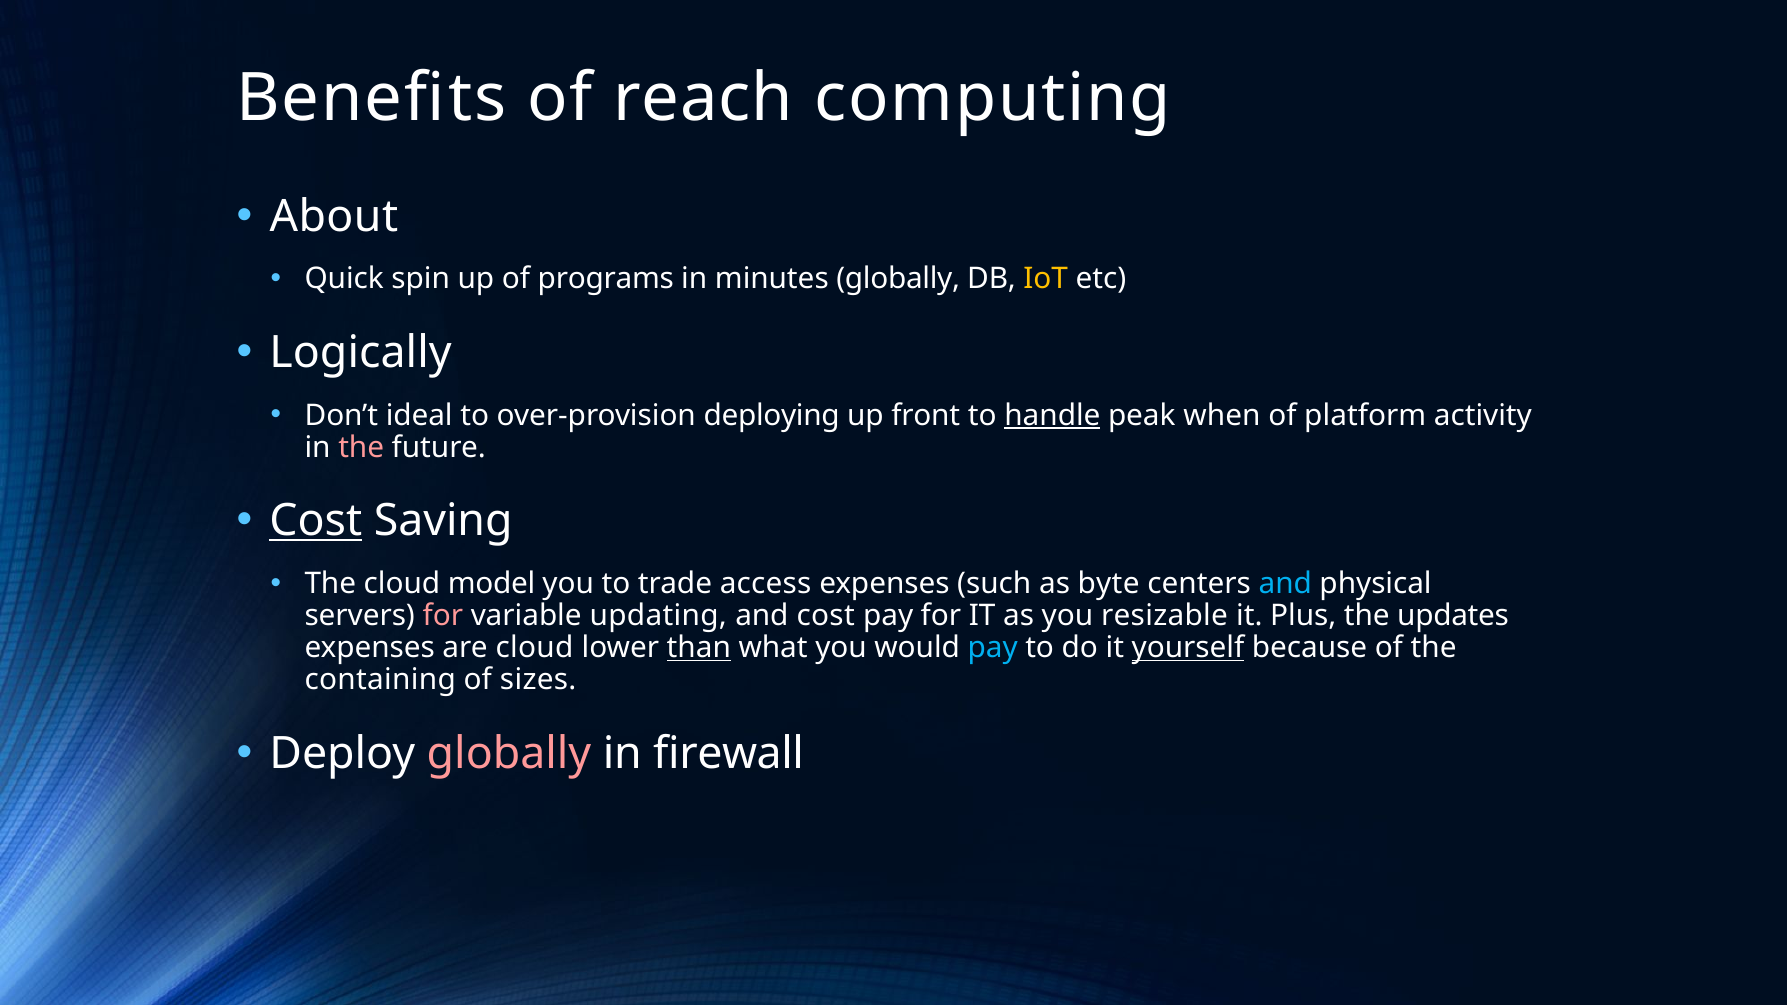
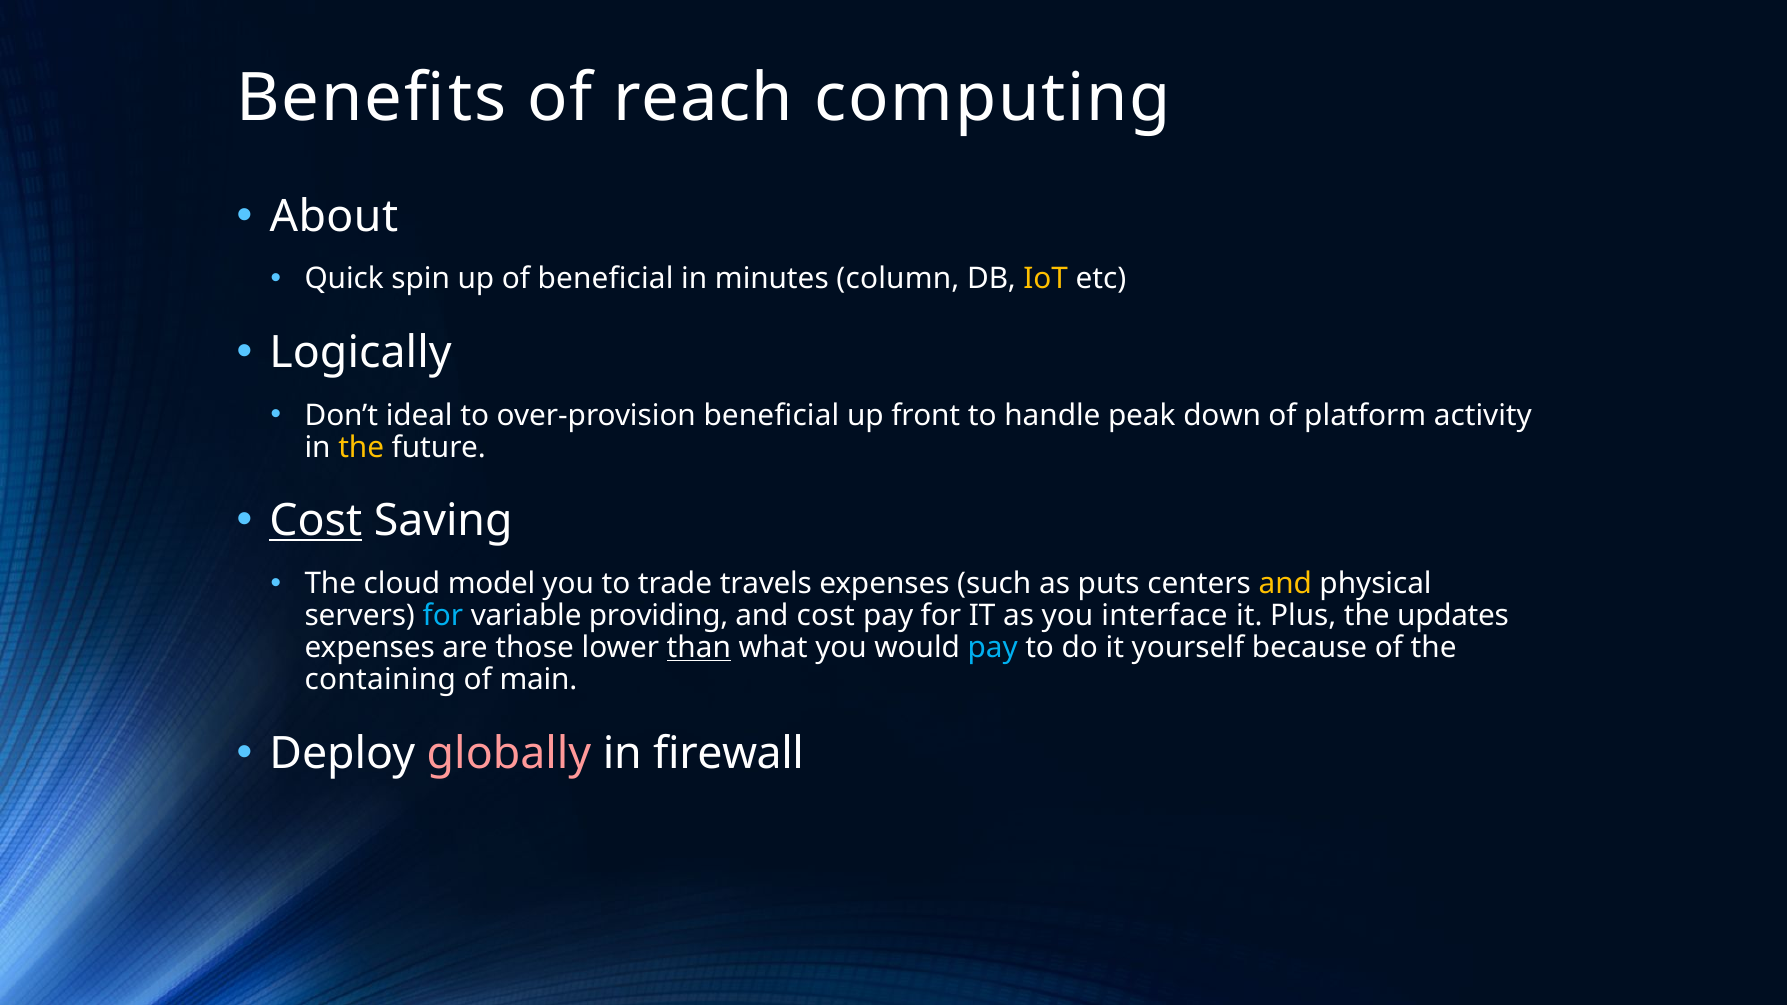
of programs: programs -> beneficial (606, 279)
minutes globally: globally -> column (898, 279)
over-provision deploying: deploying -> beneficial (771, 415)
handle underline: present -> none (1052, 415)
when: when -> down (1222, 415)
the colour: pink -> yellow (361, 448)
access: access -> travels (766, 584)
byte: byte -> puts (1109, 584)
and colour: light blue -> yellow (1285, 584)
for colour: pink -> light blue (443, 616)
updating: updating -> providing (659, 616)
resizable: resizable -> interface (1164, 616)
are cloud: cloud -> those (535, 648)
yourself underline: present -> none (1188, 648)
sizes: sizes -> main (538, 680)
